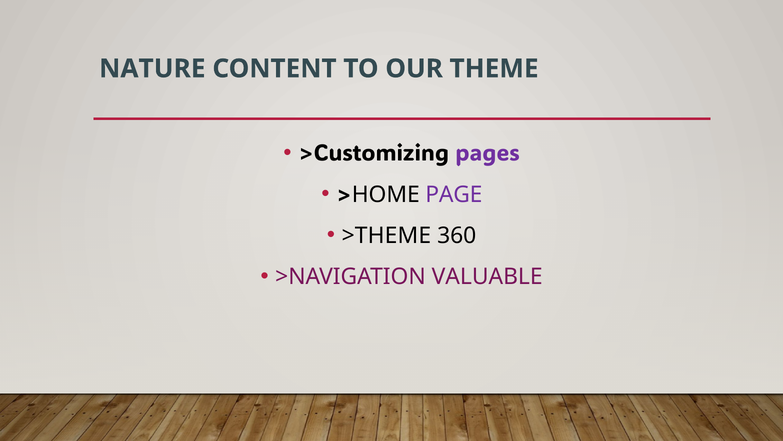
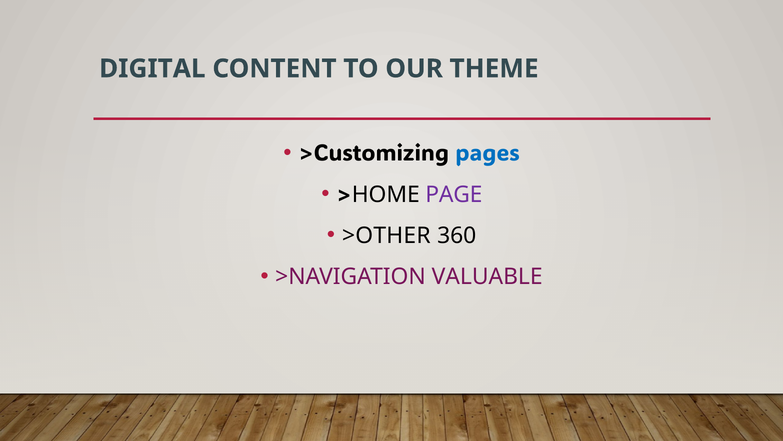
NATURE: NATURE -> DIGITAL (152, 69)
pages colour: purple -> blue (487, 153)
>THEME: >THEME -> >OTHER (386, 235)
